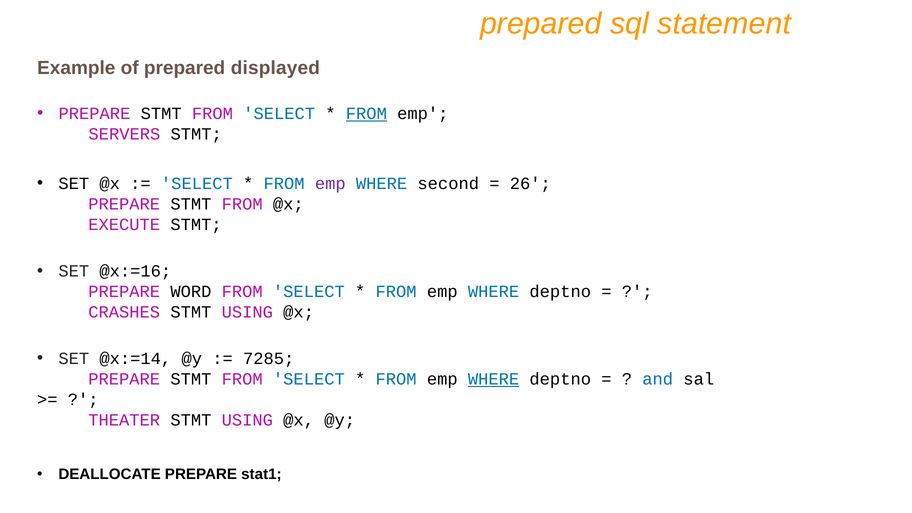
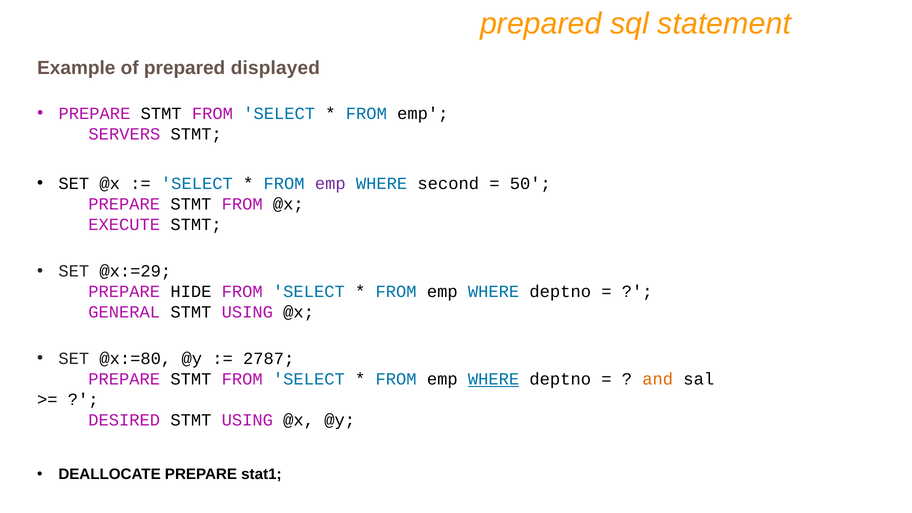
FROM underline: present -> none (366, 114)
26: 26 -> 50 (530, 183)
@x:=16: @x:=16 -> @x:=29 (135, 271)
WORD: WORD -> HIDE (191, 292)
CRASHES: CRASHES -> GENERAL (124, 312)
@x:=14: @x:=14 -> @x:=80 (135, 358)
7285: 7285 -> 2787 (269, 358)
and colour: blue -> orange (658, 379)
THEATER: THEATER -> DESIRED (124, 420)
